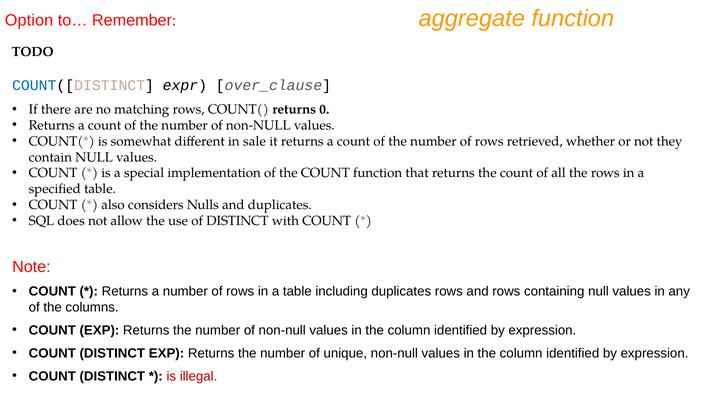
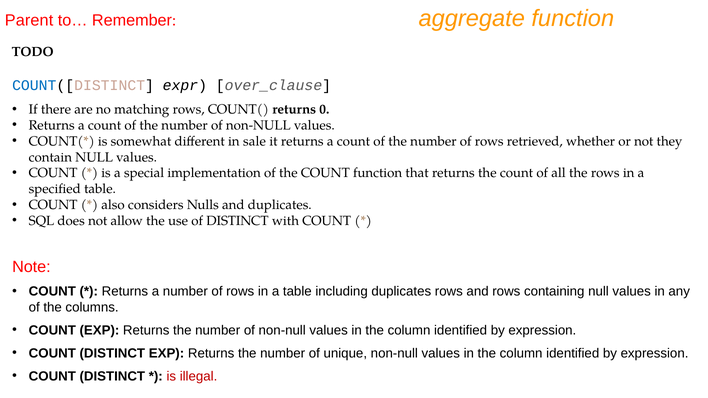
Option: Option -> Parent (29, 20)
